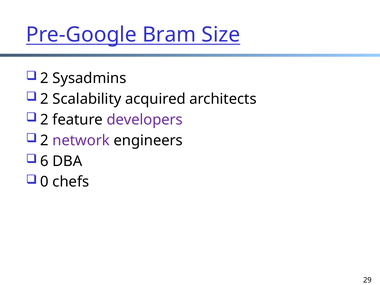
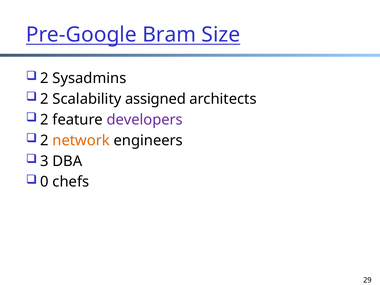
acquired: acquired -> assigned (155, 99)
network colour: purple -> orange (81, 140)
6: 6 -> 3 (44, 161)
